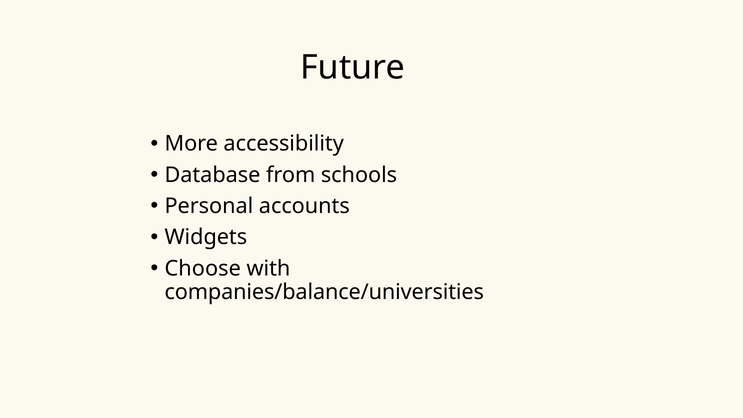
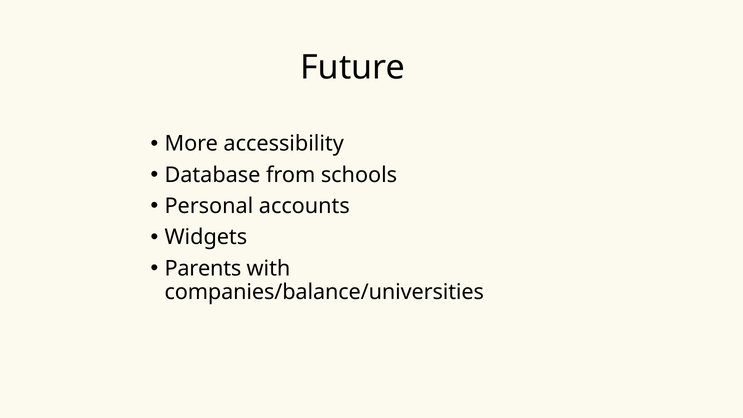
Choose: Choose -> Parents (203, 268)
